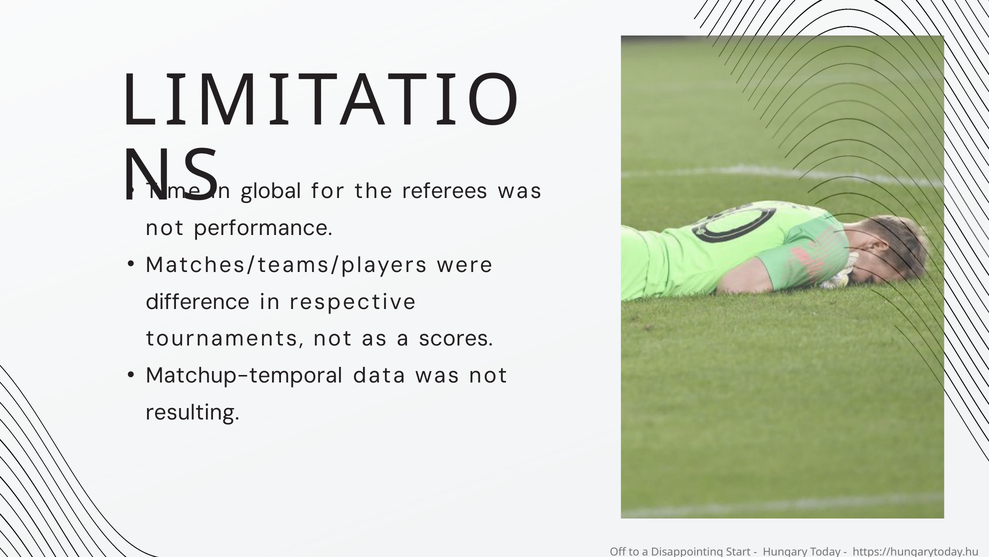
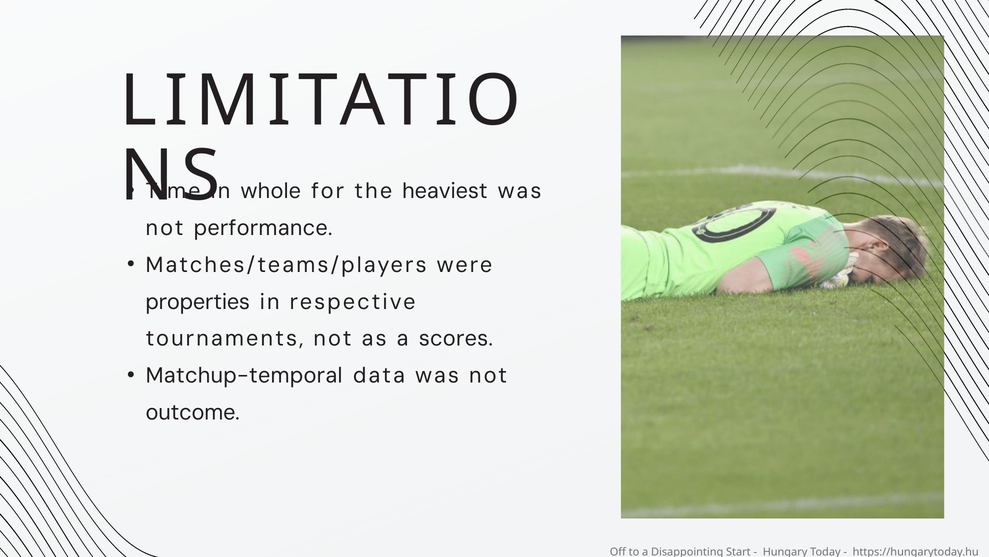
global: global -> whole (271, 191)
referees: referees -> heaviest (445, 191)
difference: difference -> properties (198, 301)
resulting: resulting -> outcome (193, 412)
